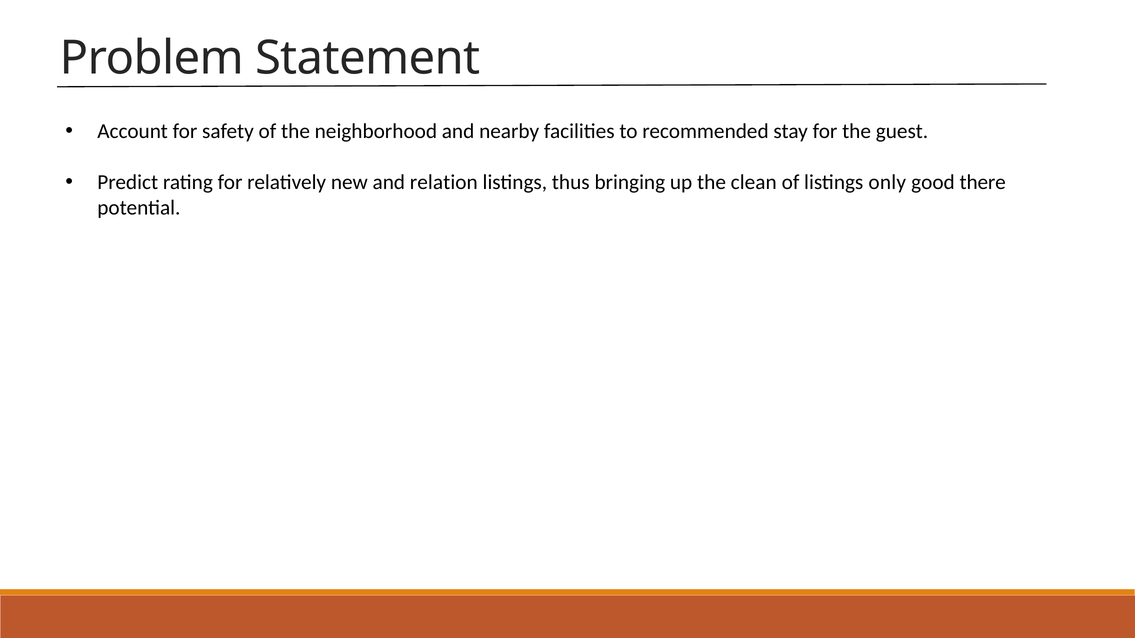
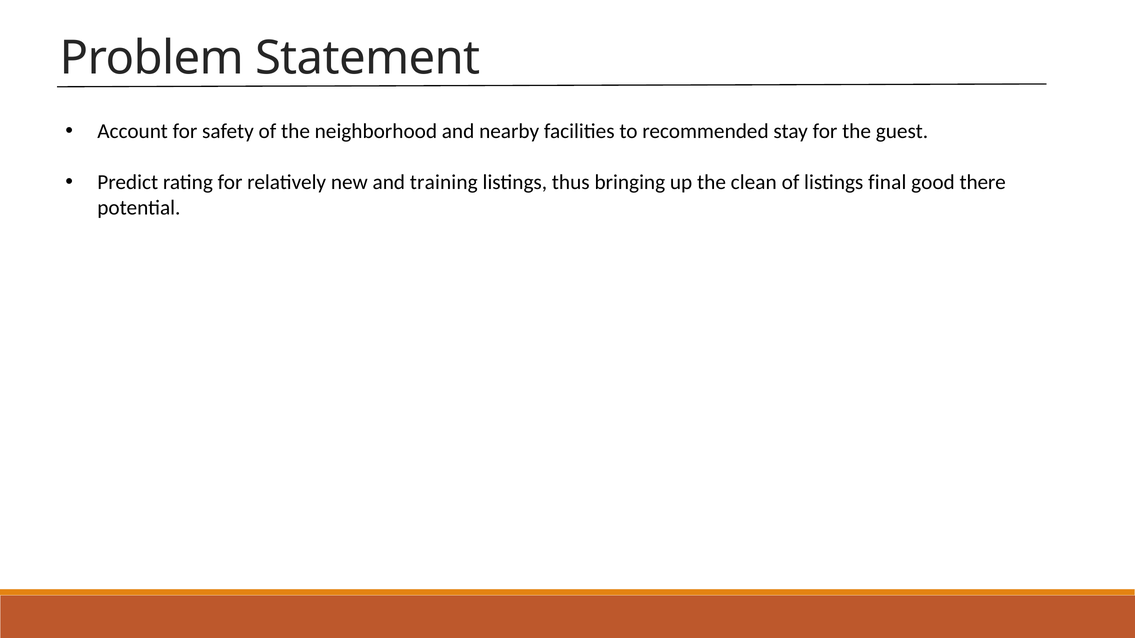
relation: relation -> training (444, 182)
only: only -> final (887, 182)
